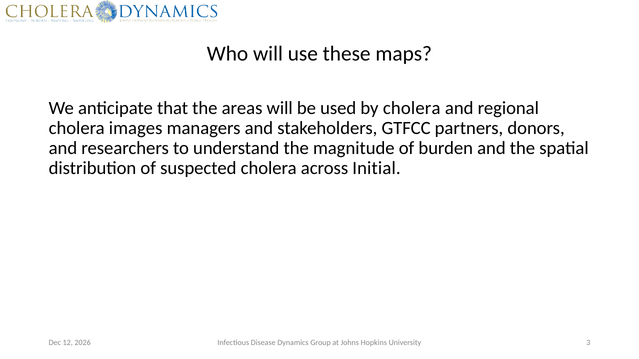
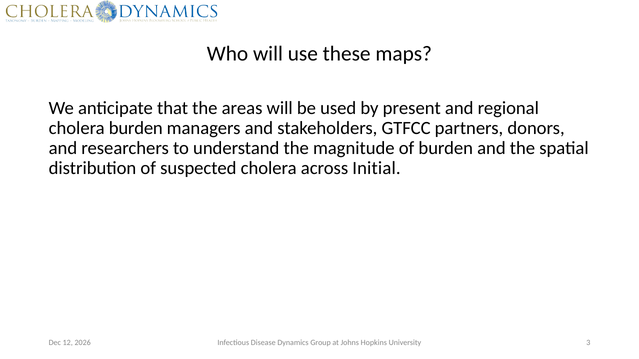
by cholera: cholera -> present (412, 108)
cholera images: images -> burden (136, 128)
